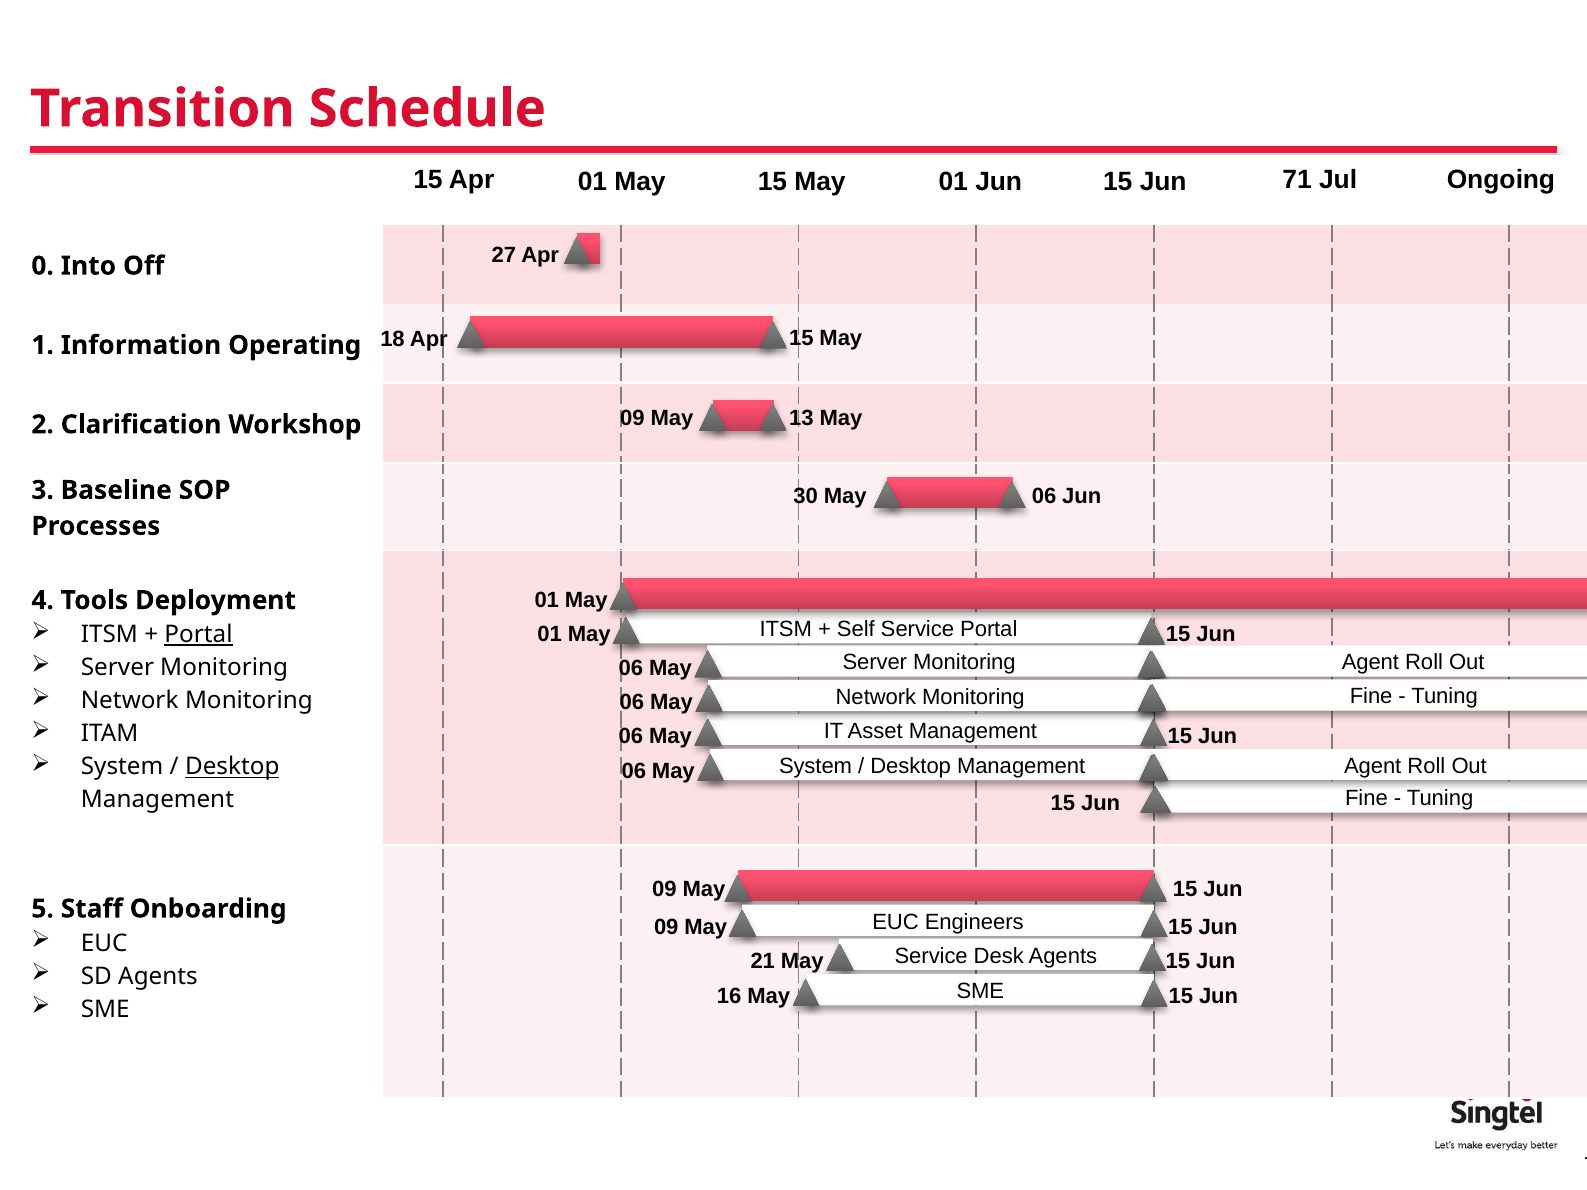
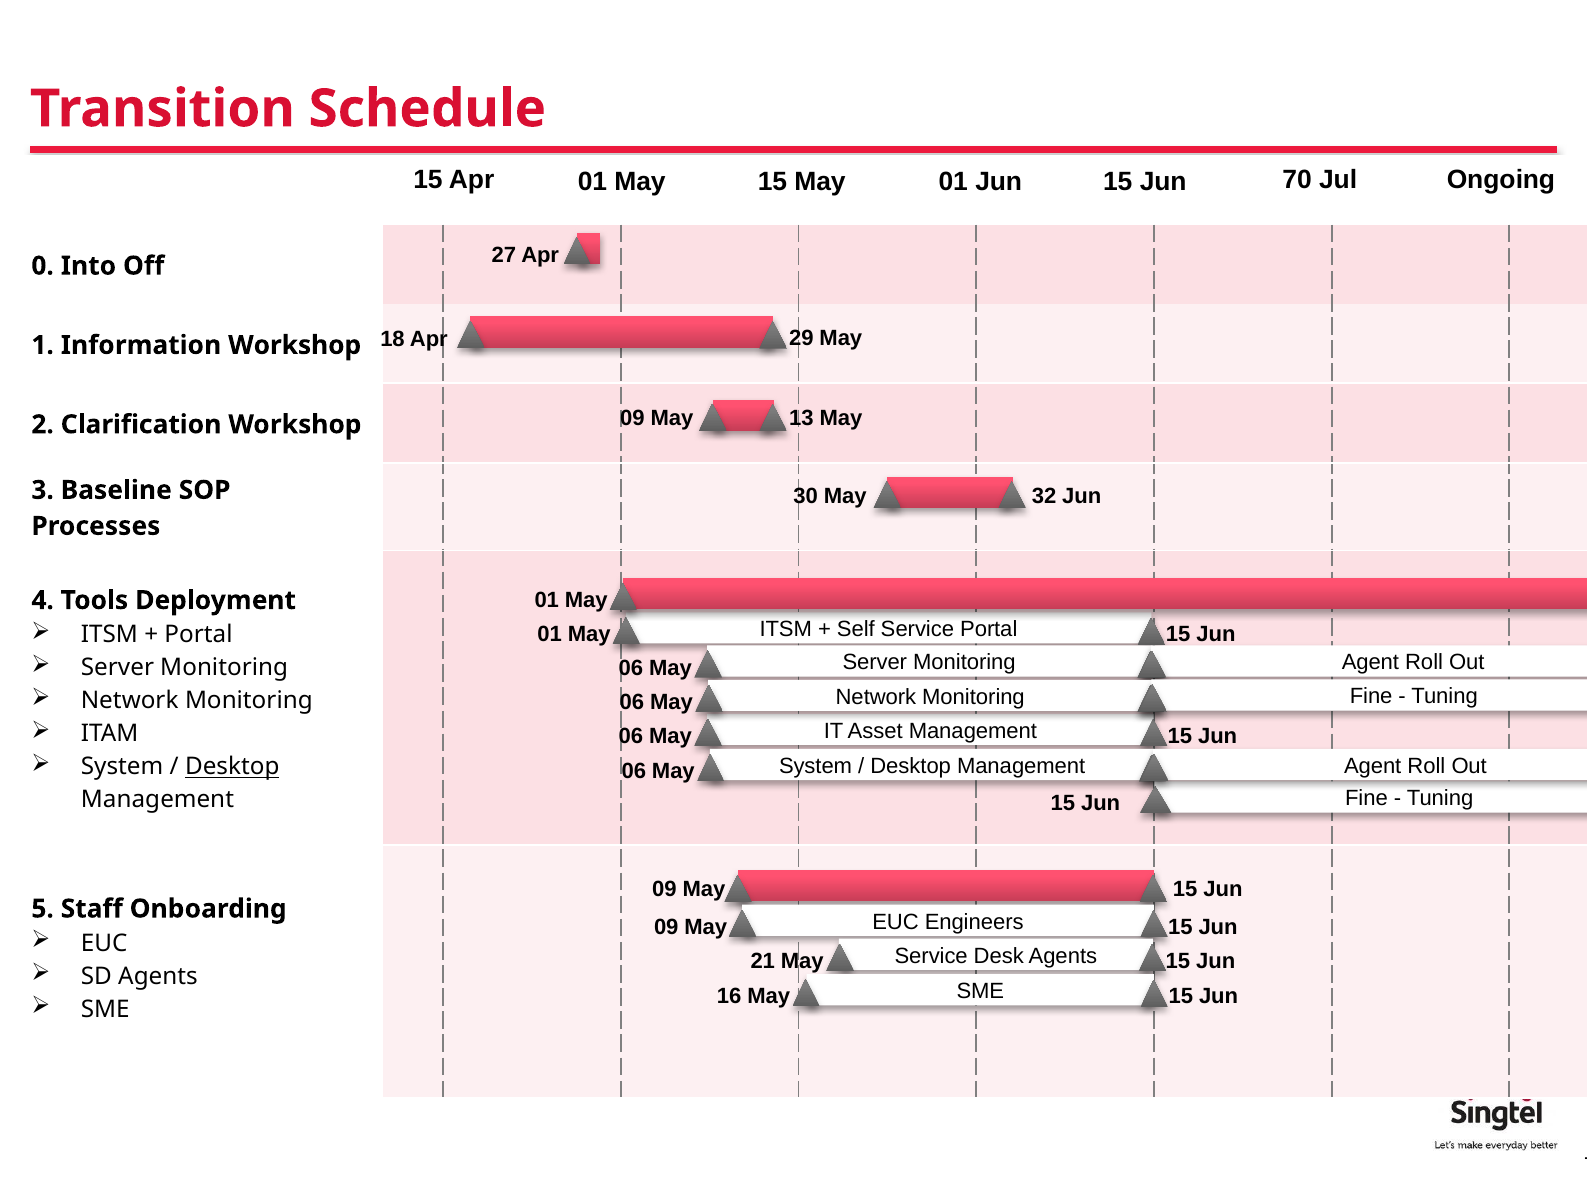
71: 71 -> 70 (1297, 180)
18 Apr 15: 15 -> 29 (801, 338)
Information Operating: Operating -> Workshop (295, 345)
May 06: 06 -> 32 (1044, 496)
Portal underline: present -> none (199, 635)
